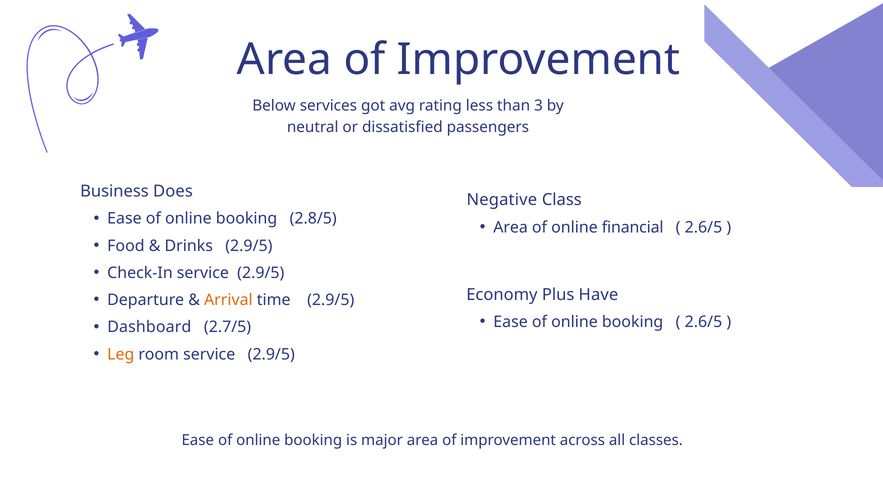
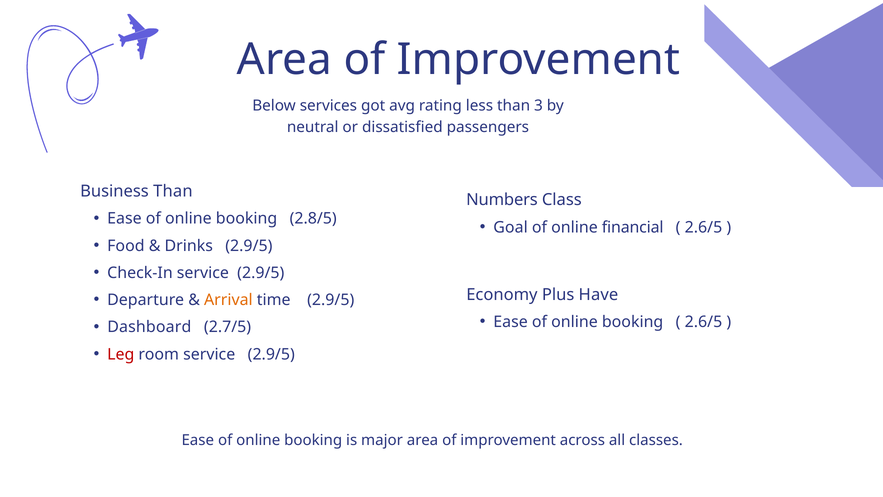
Business Does: Does -> Than (173, 191)
Negative: Negative -> Numbers (502, 200)
Area: Area -> Goal (511, 227)
Leg colour: orange -> red (121, 354)
